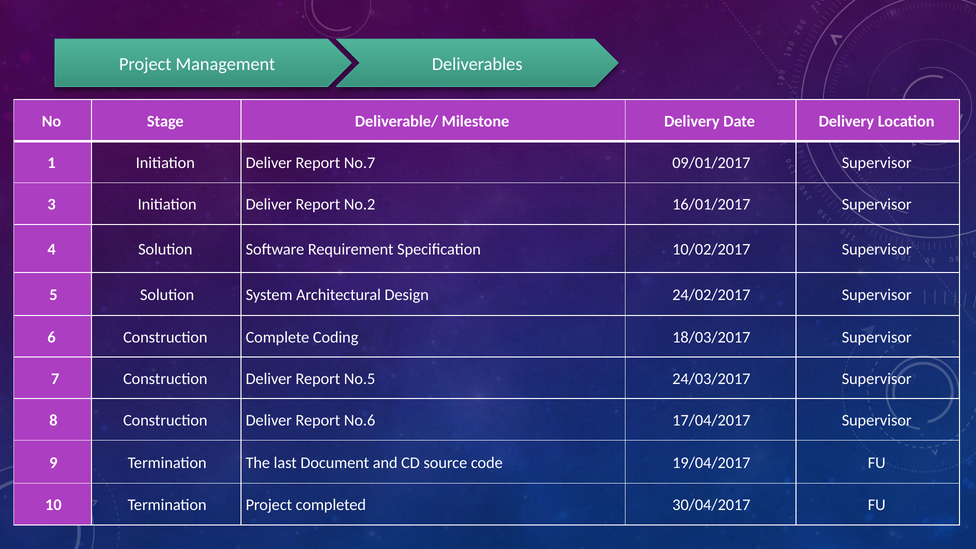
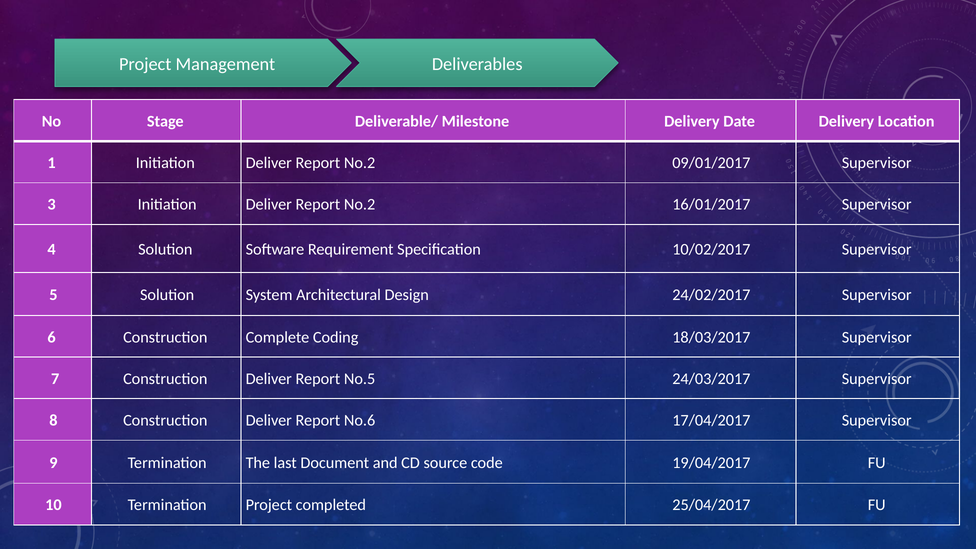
No.7: No.7 -> No.2 (360, 163)
30/04/2017: 30/04/2017 -> 25/04/2017 (711, 505)
